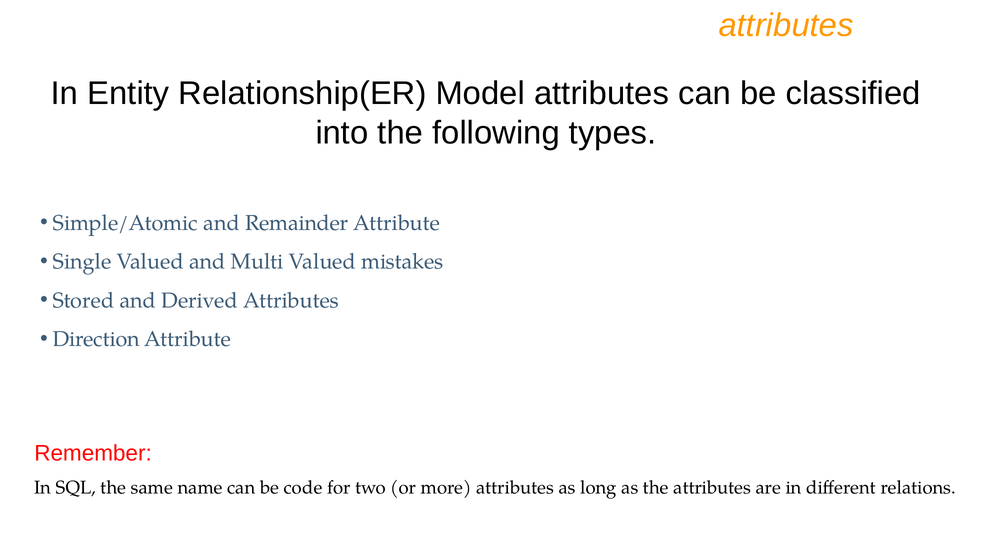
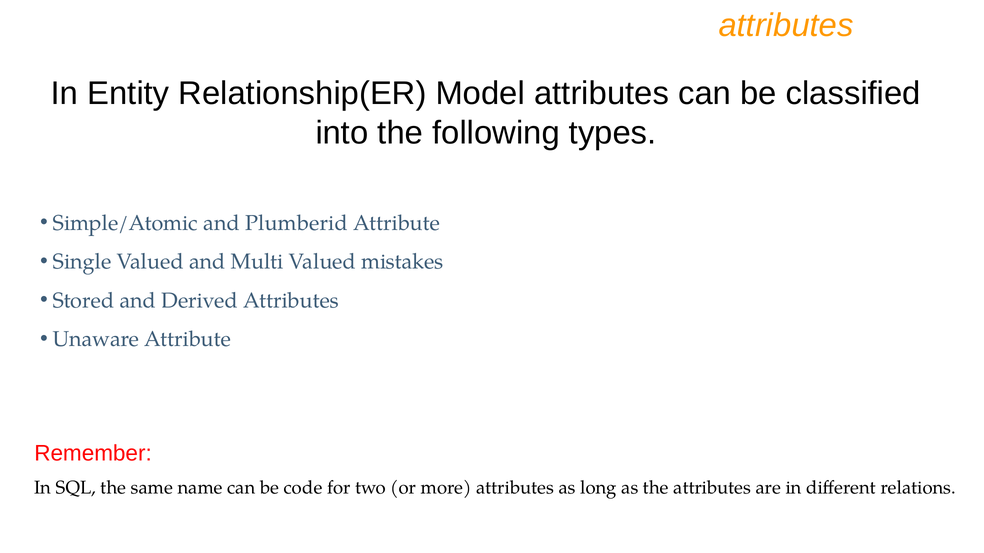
Remainder: Remainder -> Plumberid (297, 223)
Direction: Direction -> Unaware (96, 339)
